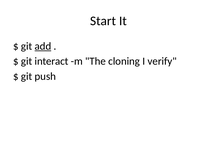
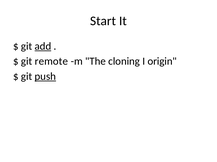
interact: interact -> remote (51, 62)
verify: verify -> origin (162, 62)
push underline: none -> present (45, 77)
